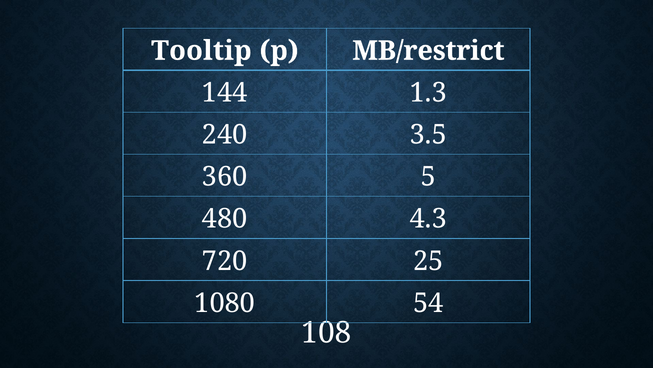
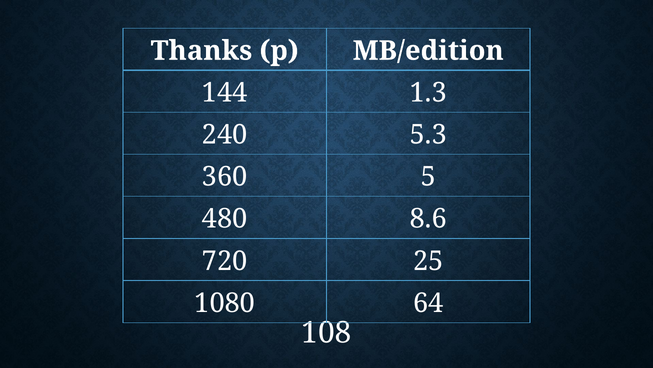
Tooltip: Tooltip -> Thanks (201, 51)
MB/restrict: MB/restrict -> MB/edition (428, 51)
3.5: 3.5 -> 5.3 (428, 135)
4.3: 4.3 -> 8.6 (428, 219)
54: 54 -> 64 (428, 303)
